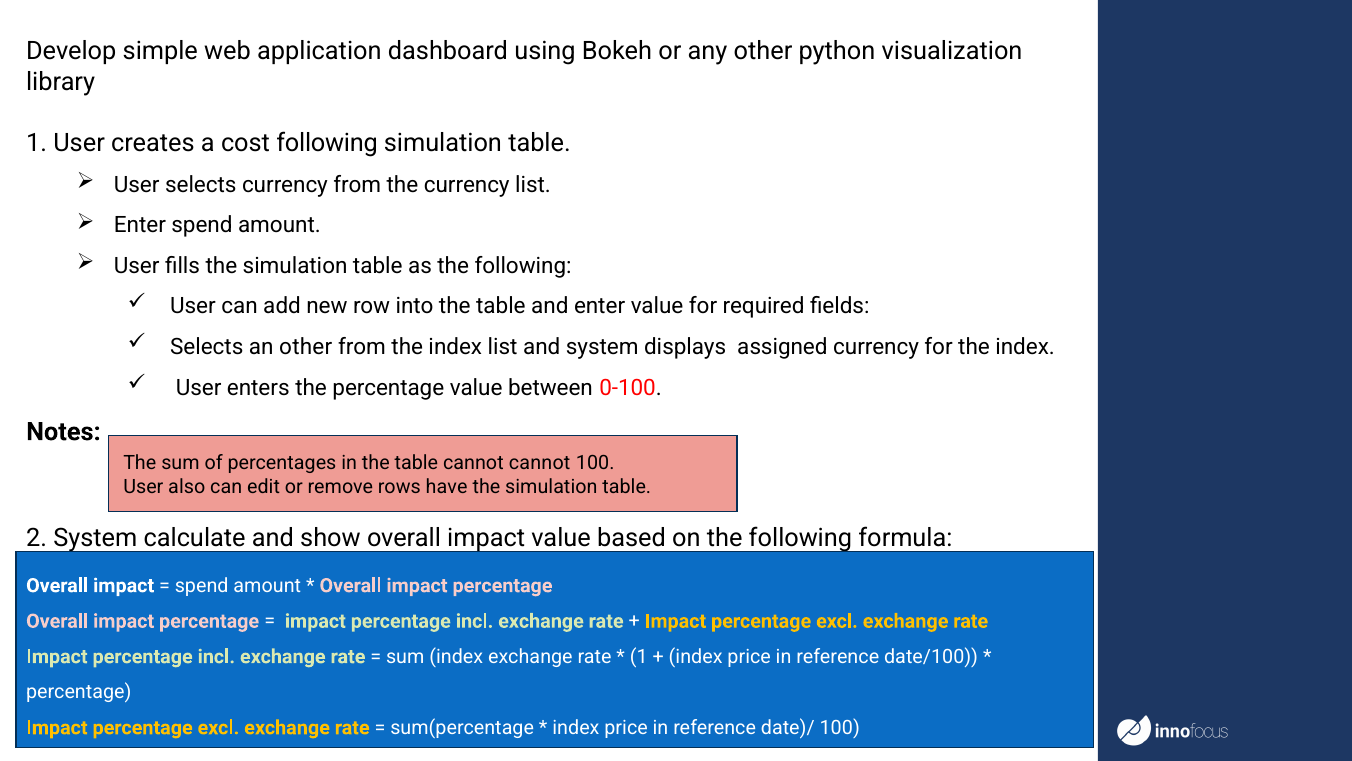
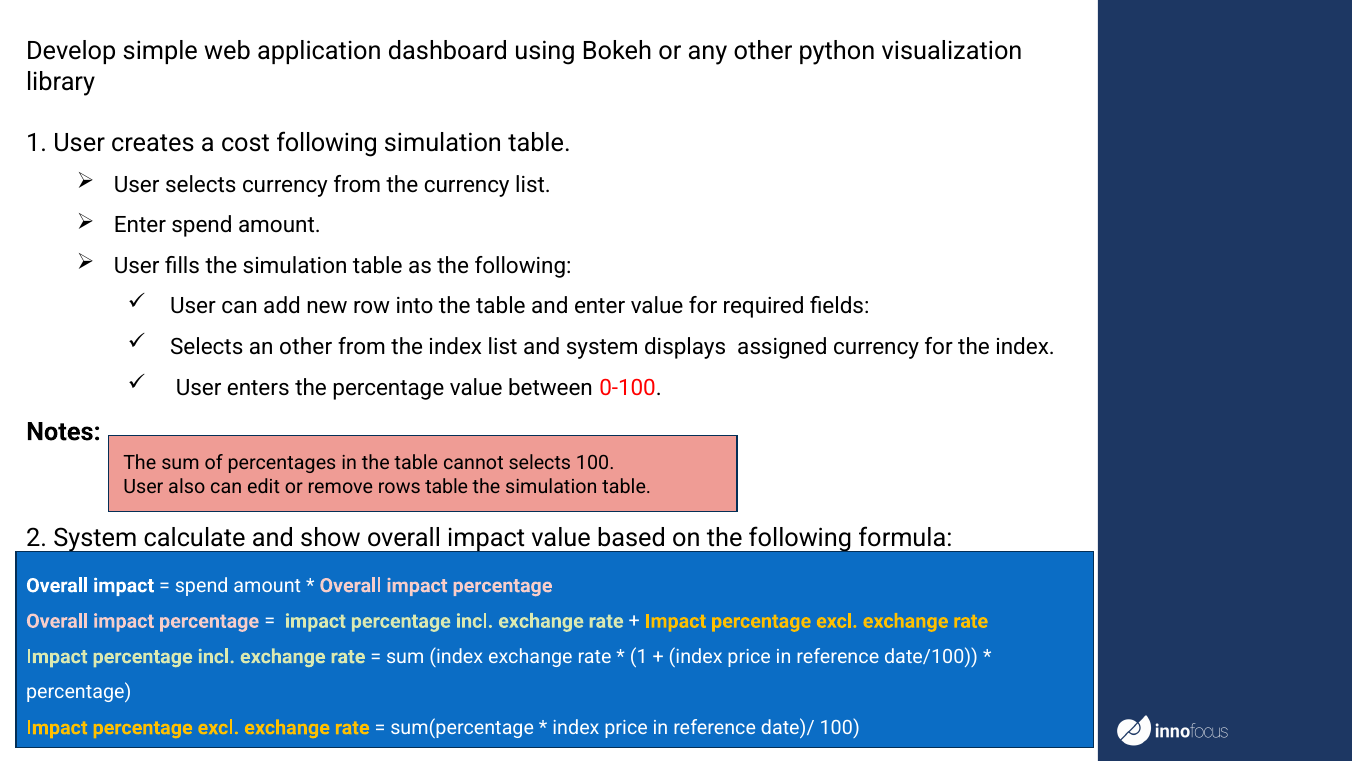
cannot cannot: cannot -> selects (540, 463)
rows have: have -> table (447, 486)
